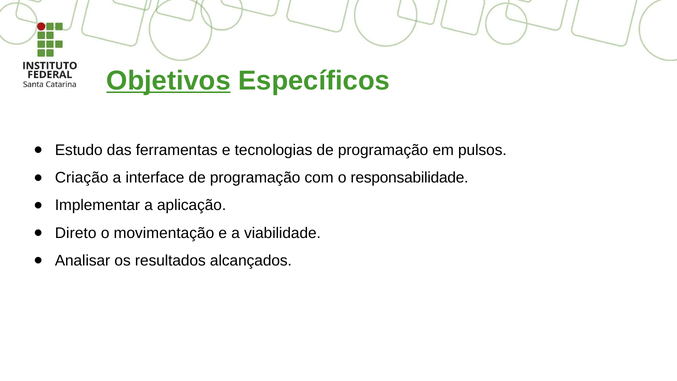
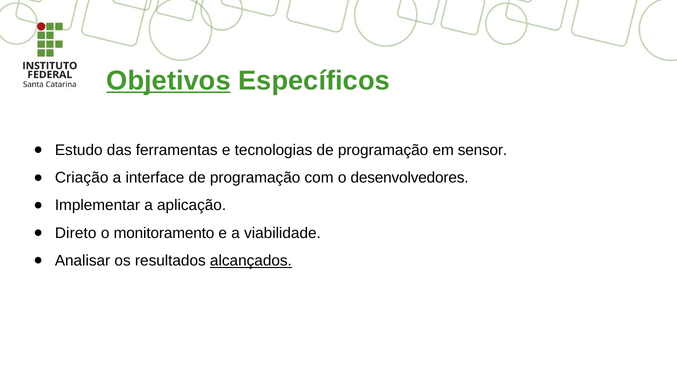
pulsos: pulsos -> sensor (482, 150)
responsabilidade: responsabilidade -> desenvolvedores (410, 178)
movimentação: movimentação -> monitoramento (164, 233)
alcançados underline: none -> present (251, 261)
